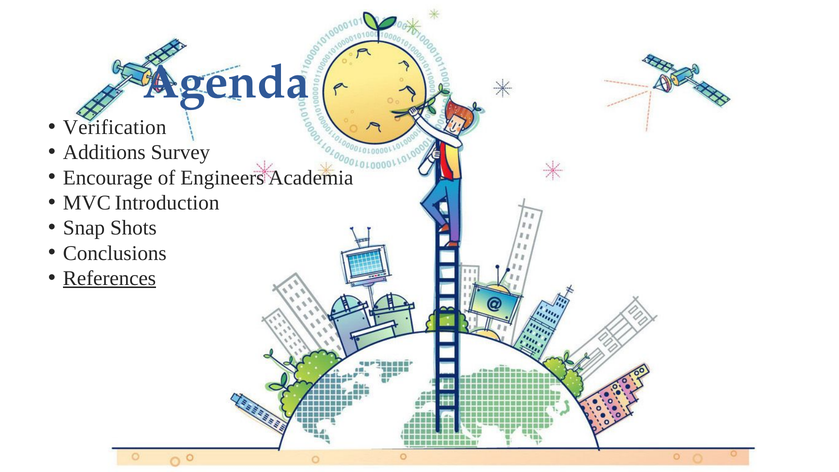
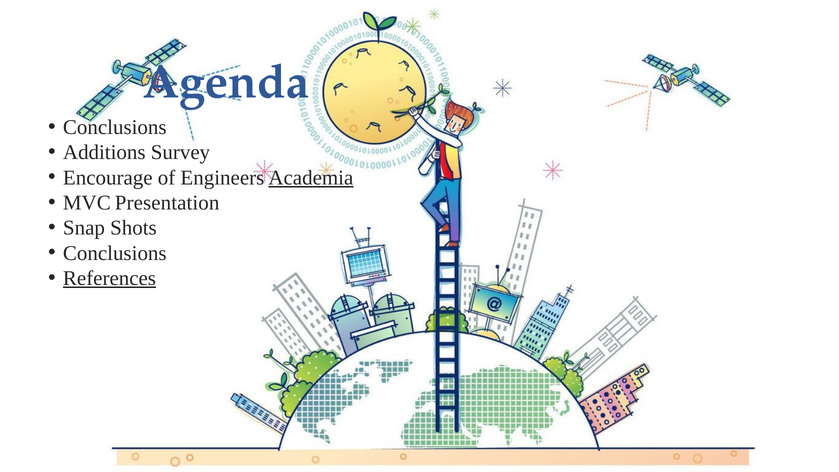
Verification: Verification -> Conclusions (115, 127)
Academia underline: none -> present (311, 178)
Introduction: Introduction -> Presentation (167, 203)
